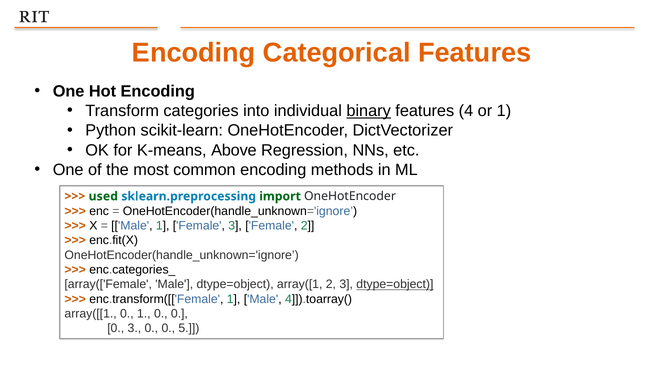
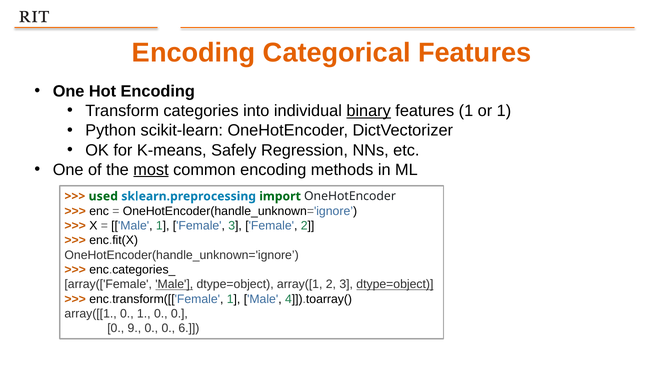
features 4: 4 -> 1 (466, 111)
Above: Above -> Safely (234, 150)
most underline: none -> present (151, 170)
Male underline: none -> present (174, 284)
0 3: 3 -> 9 (134, 328)
5: 5 -> 6 (189, 328)
